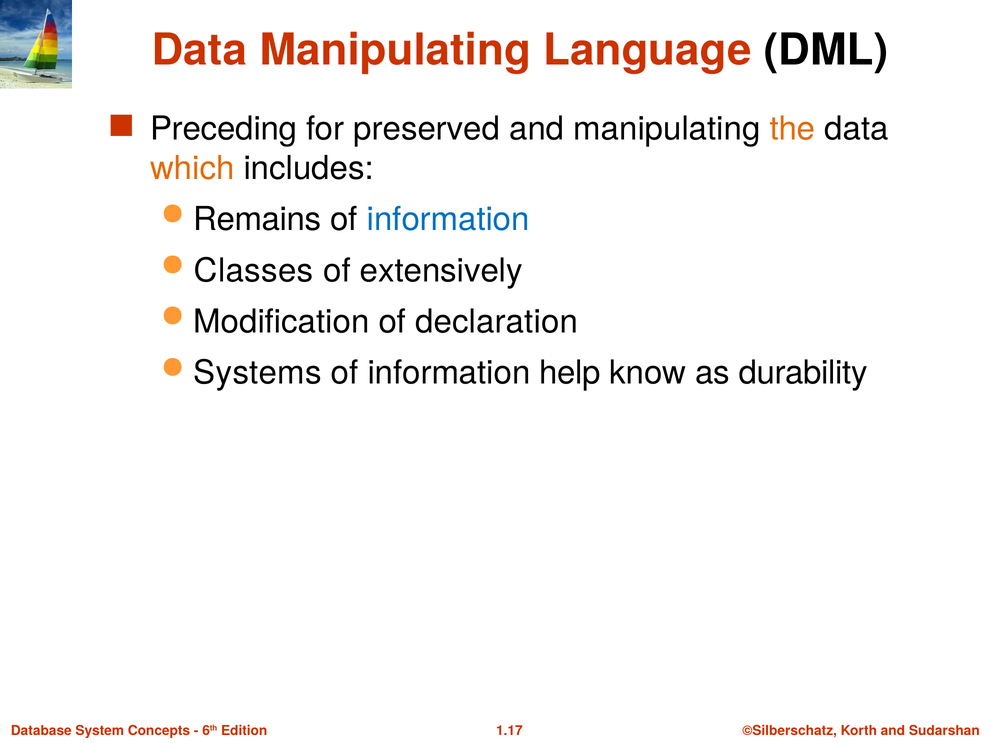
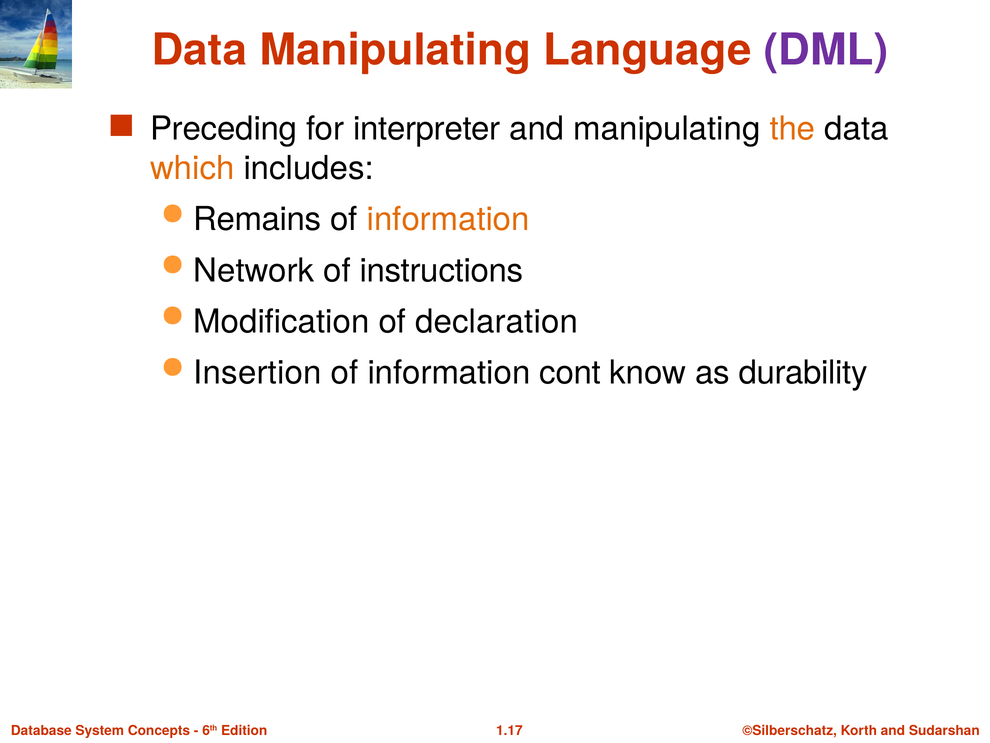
DML colour: black -> purple (826, 50)
preserved: preserved -> interpreter (427, 129)
information colour: blue -> orange (448, 219)
Classes: Classes -> Network (254, 271)
extensively: extensively -> instructions (441, 271)
Systems: Systems -> Insertion (258, 373)
help: help -> cont (570, 373)
